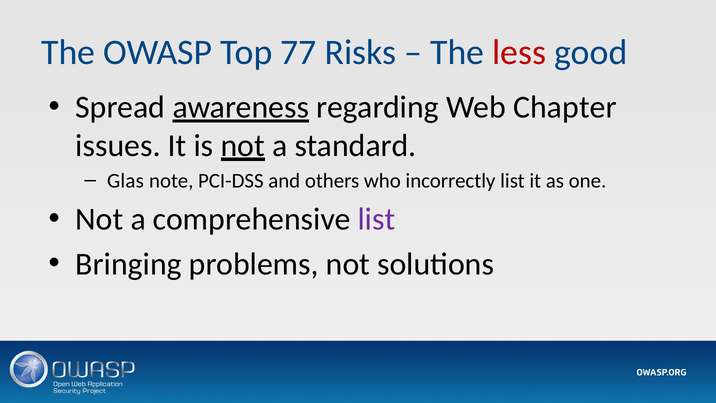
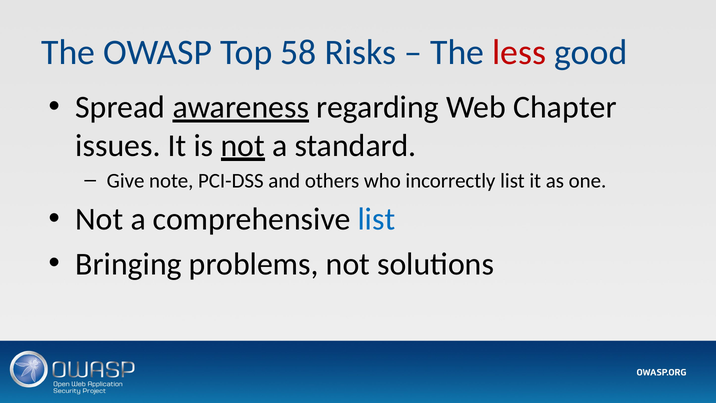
77: 77 -> 58 (298, 52)
Glas: Glas -> Give (126, 181)
list colour: purple -> blue (376, 219)
